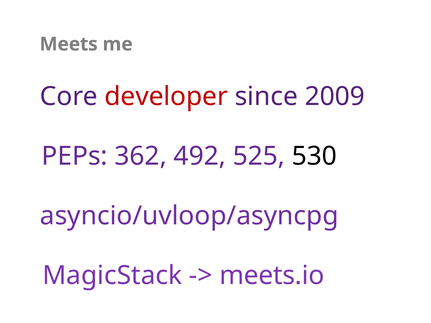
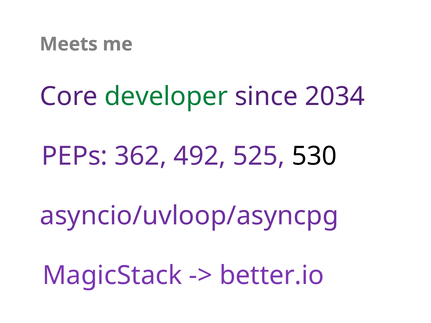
developer colour: red -> green (166, 97)
2009: 2009 -> 2034 (335, 97)
meets.io: meets.io -> better.io (272, 276)
